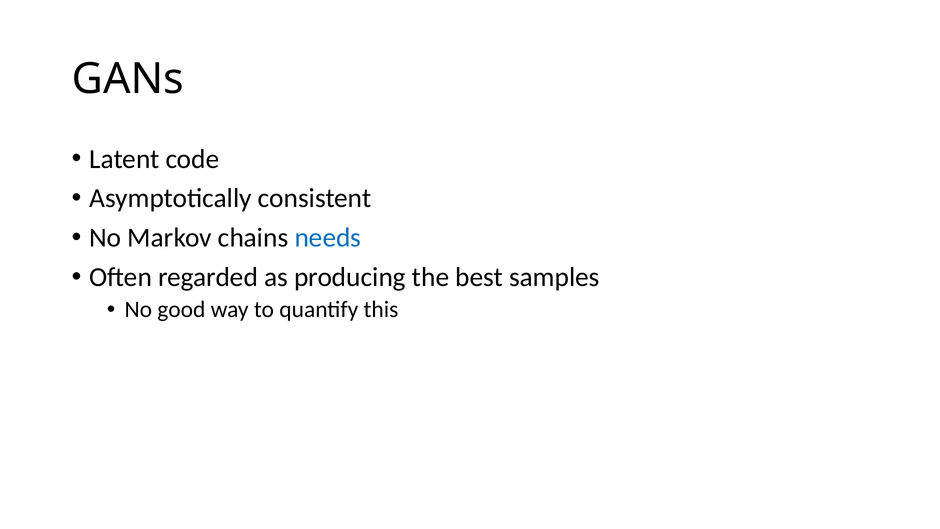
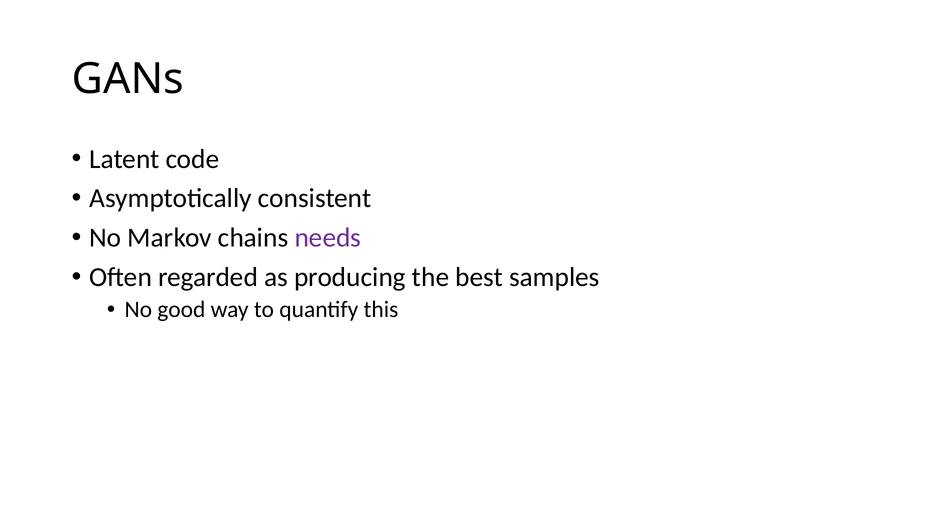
needs colour: blue -> purple (328, 238)
